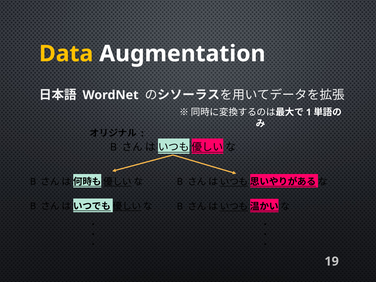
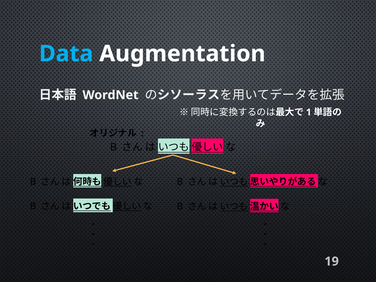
Data colour: yellow -> light blue (66, 54)
